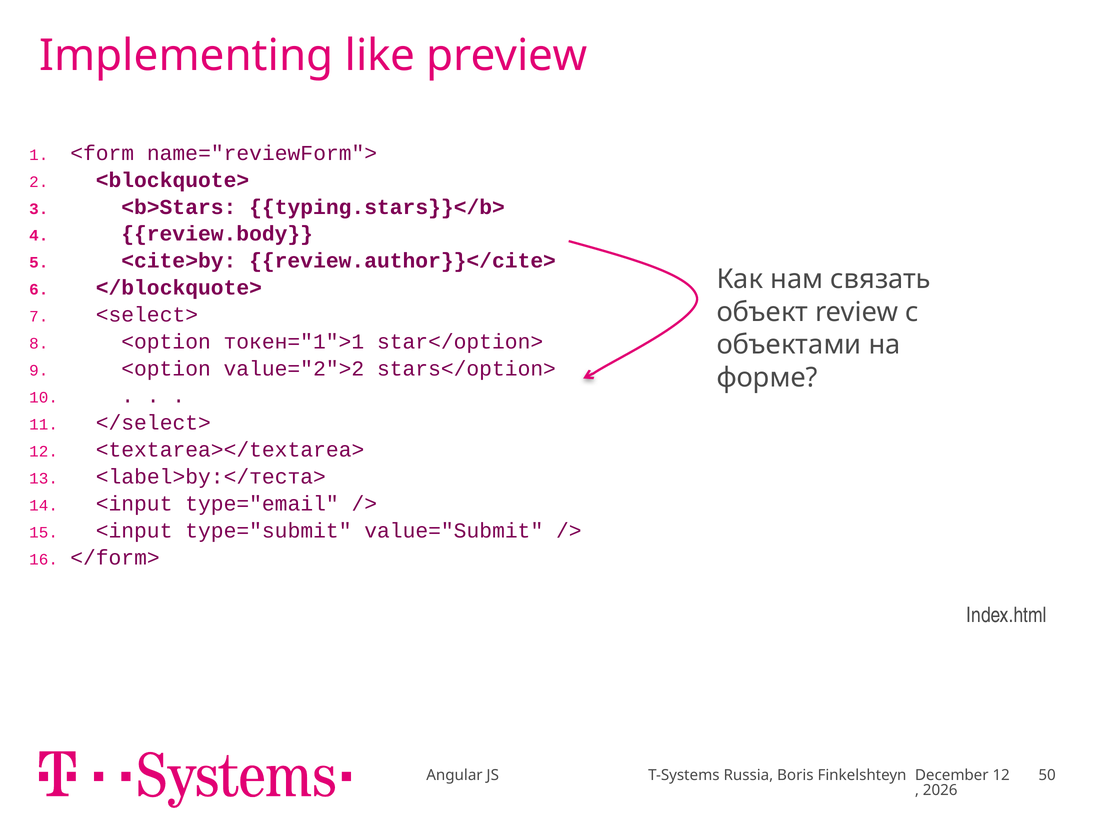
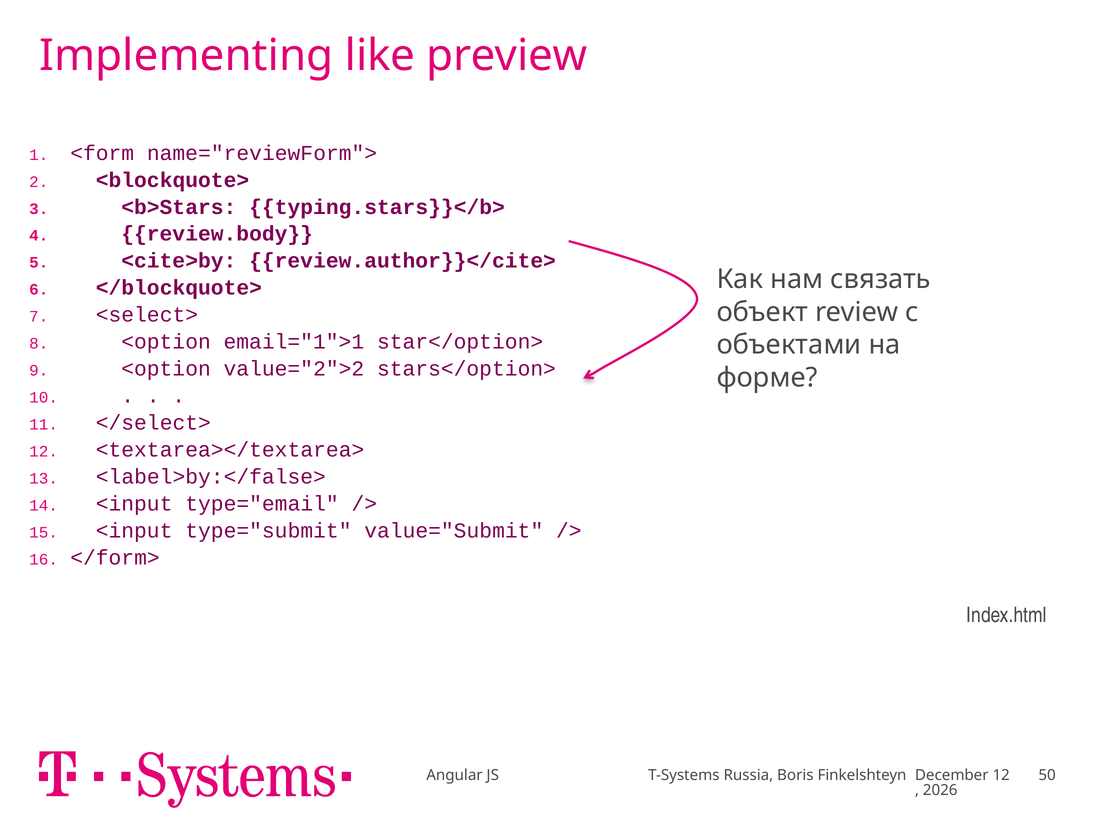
токен="1">1: токен="1">1 -> email="1">1 (294, 342)
<label>by:</теста>: <label>by:</теста> -> <label>by:</false> (211, 476)
